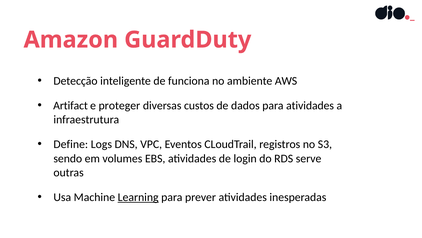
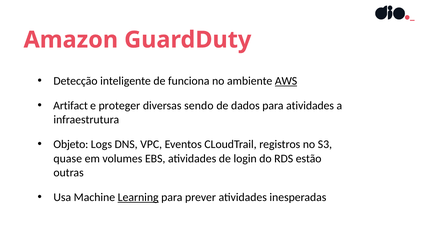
AWS underline: none -> present (286, 81)
custos: custos -> sendo (199, 105)
Define: Define -> Objeto (71, 144)
sendo: sendo -> quase (68, 158)
serve: serve -> estão (309, 158)
